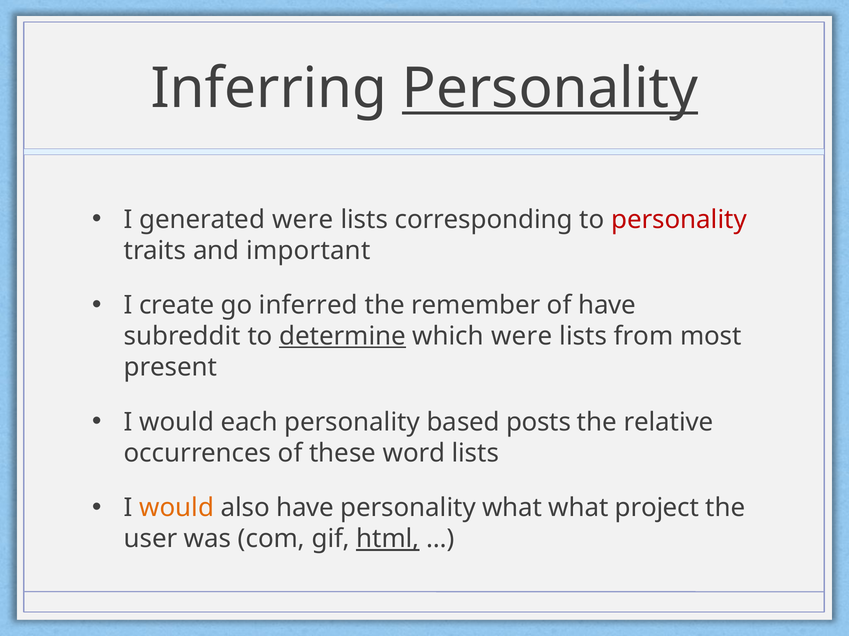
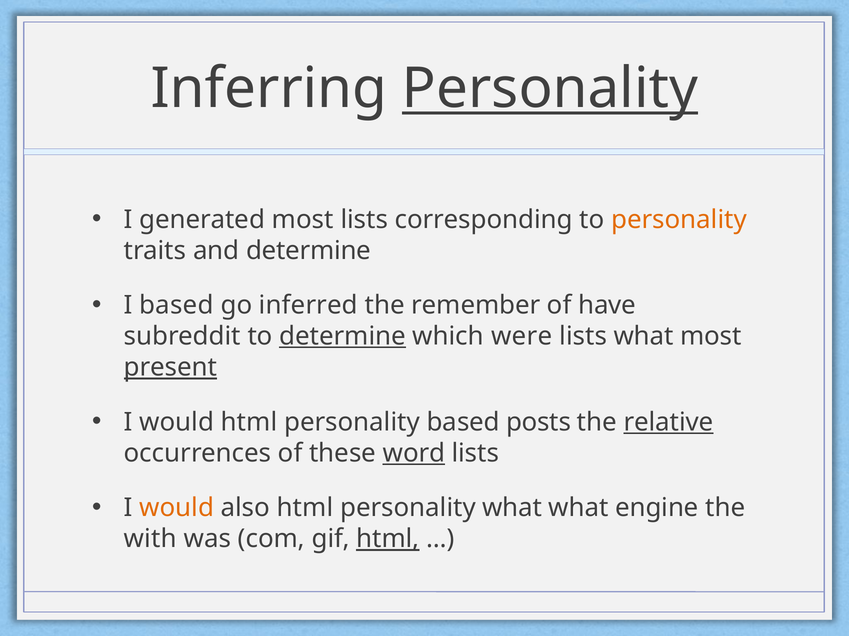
generated were: were -> most (303, 220)
personality colour: red -> orange (679, 220)
and important: important -> determine (309, 251)
I create: create -> based (177, 306)
lists from: from -> what (644, 337)
present underline: none -> present (170, 368)
would each: each -> html (249, 423)
relative underline: none -> present (668, 423)
word underline: none -> present (414, 454)
also have: have -> html (305, 508)
project: project -> engine (657, 508)
user: user -> with (150, 539)
